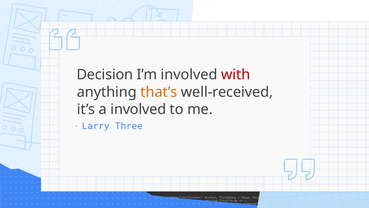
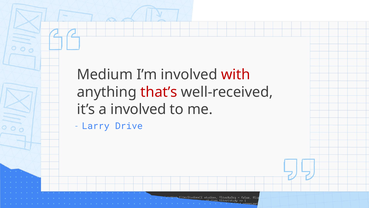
Decision: Decision -> Medium (105, 75)
that’s colour: orange -> red (159, 92)
Three: Three -> Drive (129, 126)
